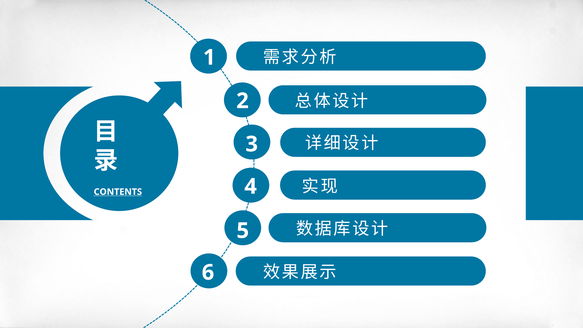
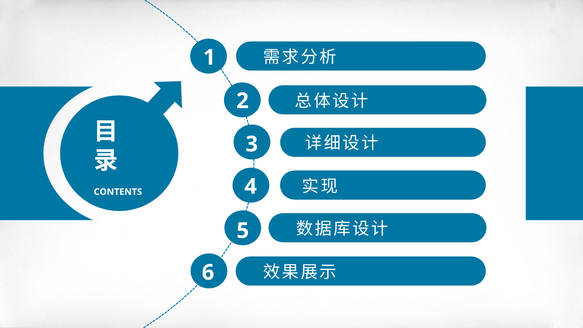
CONTENTS underline: present -> none (118, 192)
